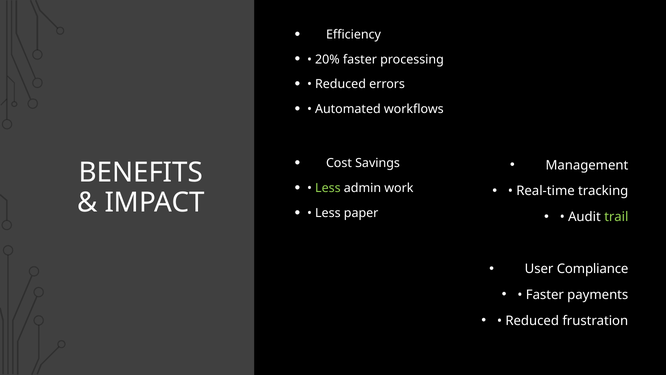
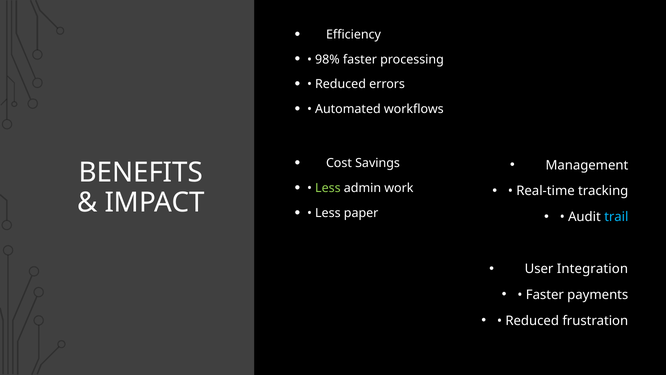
20%: 20% -> 98% (327, 59)
trail colour: light green -> light blue (616, 217)
Compliance: Compliance -> Integration (592, 269)
